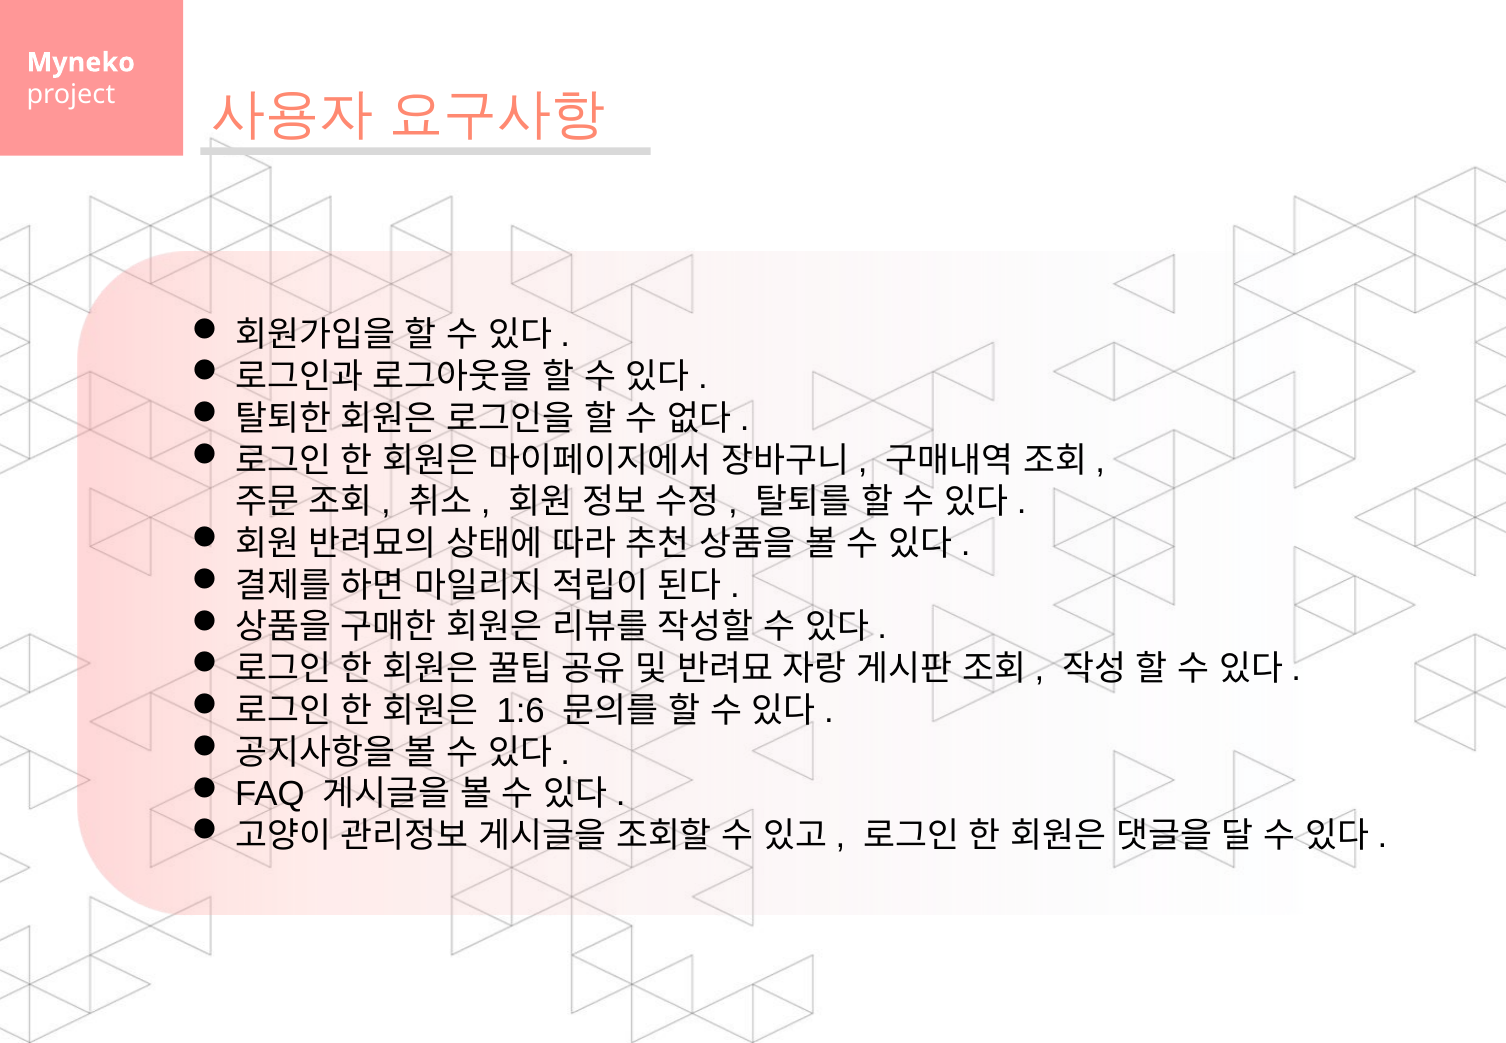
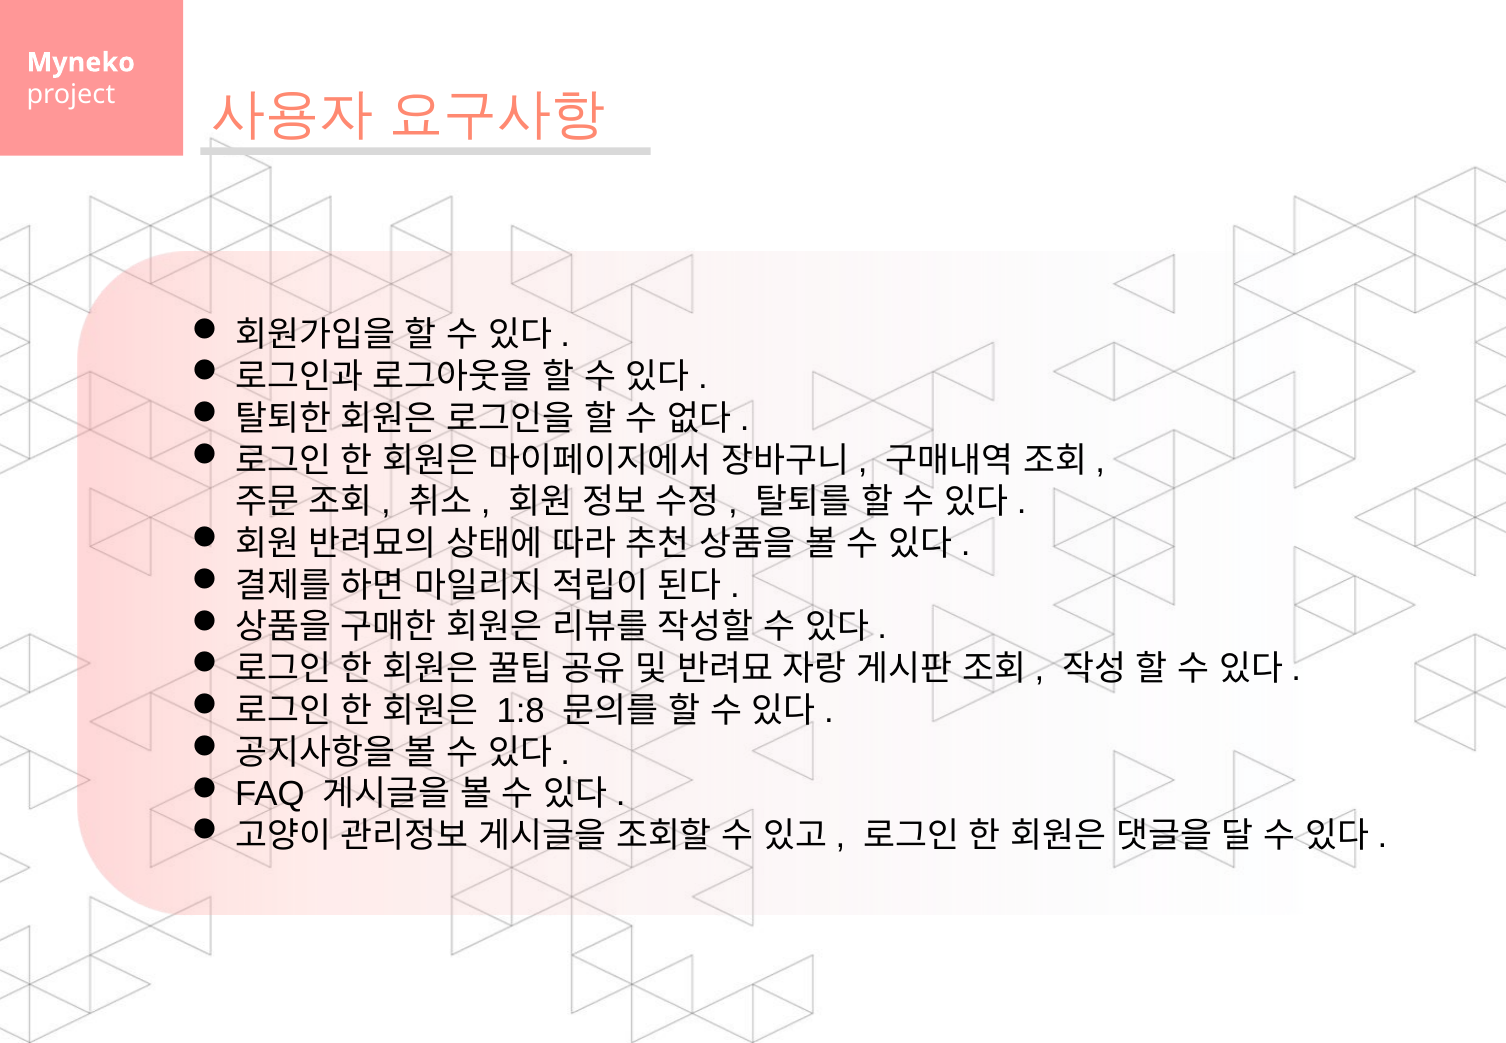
1:6: 1:6 -> 1:8 (521, 711)
